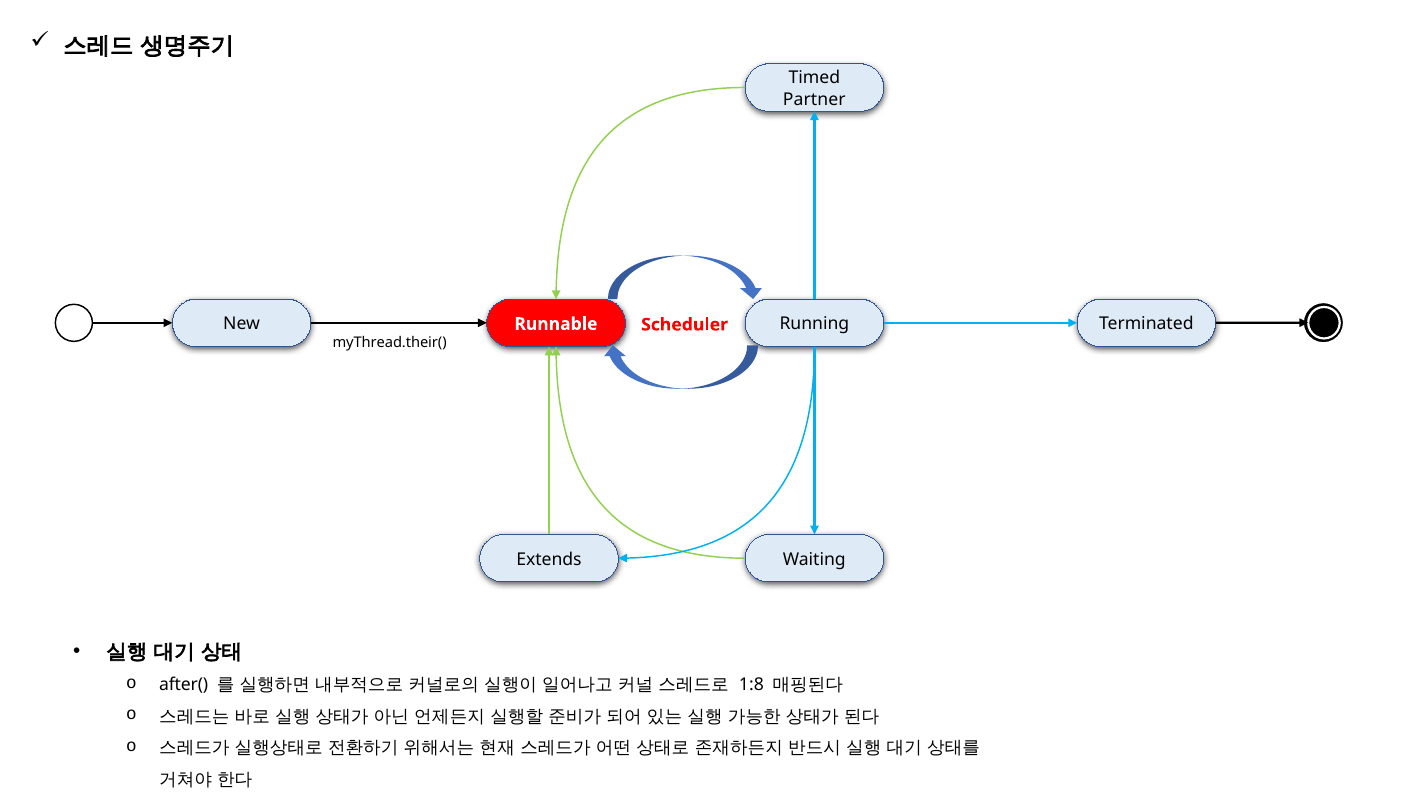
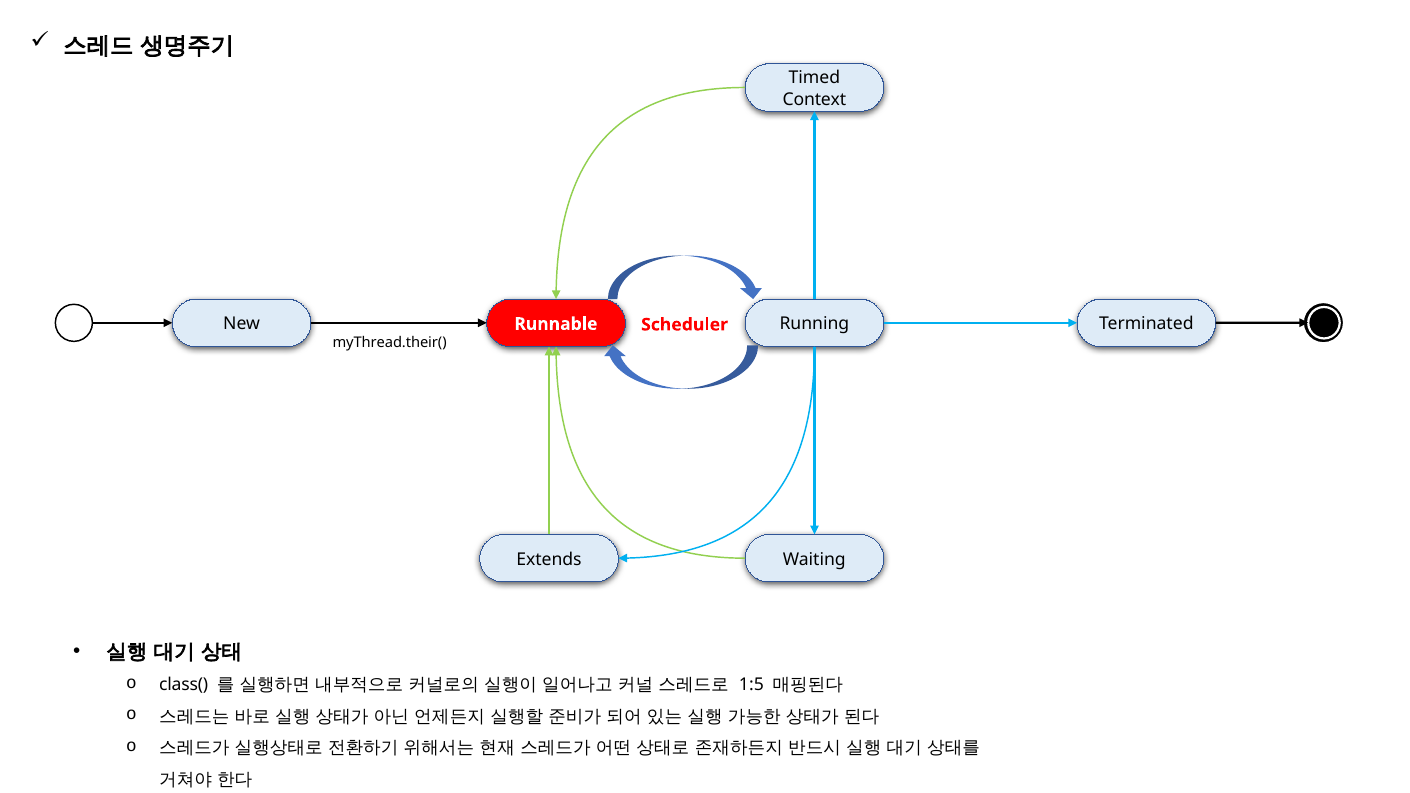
Partner: Partner -> Context (814, 99)
after(: after( -> class( (184, 685)
1:8: 1:8 -> 1:5 (751, 685)
